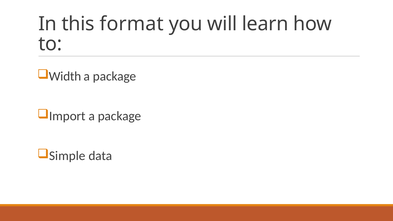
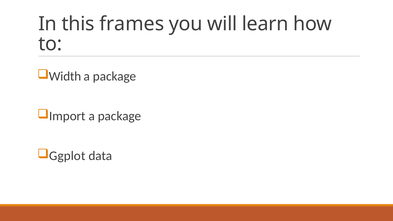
format: format -> frames (132, 24)
Simple: Simple -> Ggplot (67, 156)
